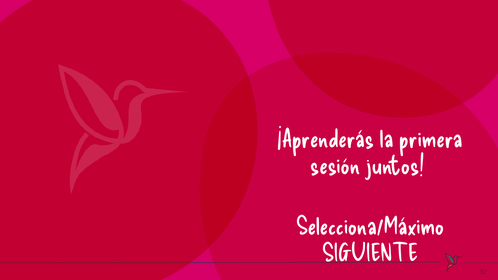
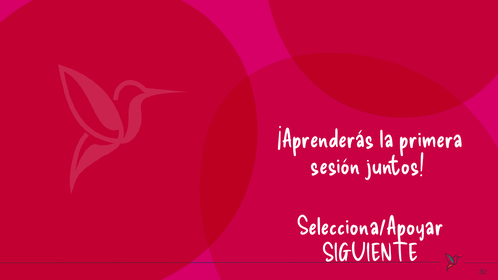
Selecciona/Máximo: Selecciona/Máximo -> Selecciona/Apoyar (370, 227)
